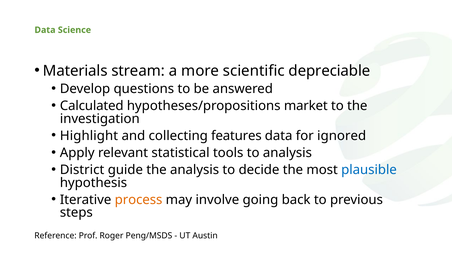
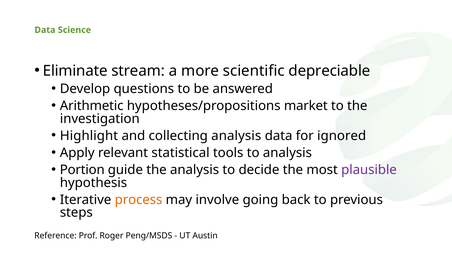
Materials: Materials -> Eliminate (75, 71)
Calculated: Calculated -> Arithmetic (92, 106)
collecting features: features -> analysis (236, 136)
District: District -> Portion (82, 170)
plausible colour: blue -> purple (369, 170)
